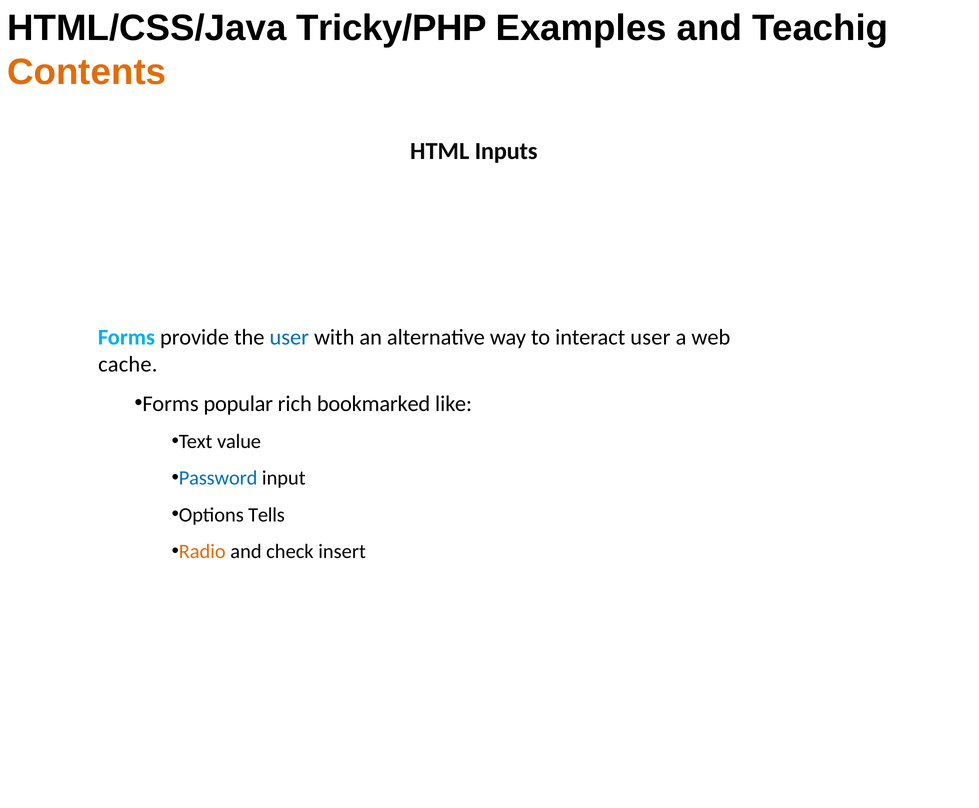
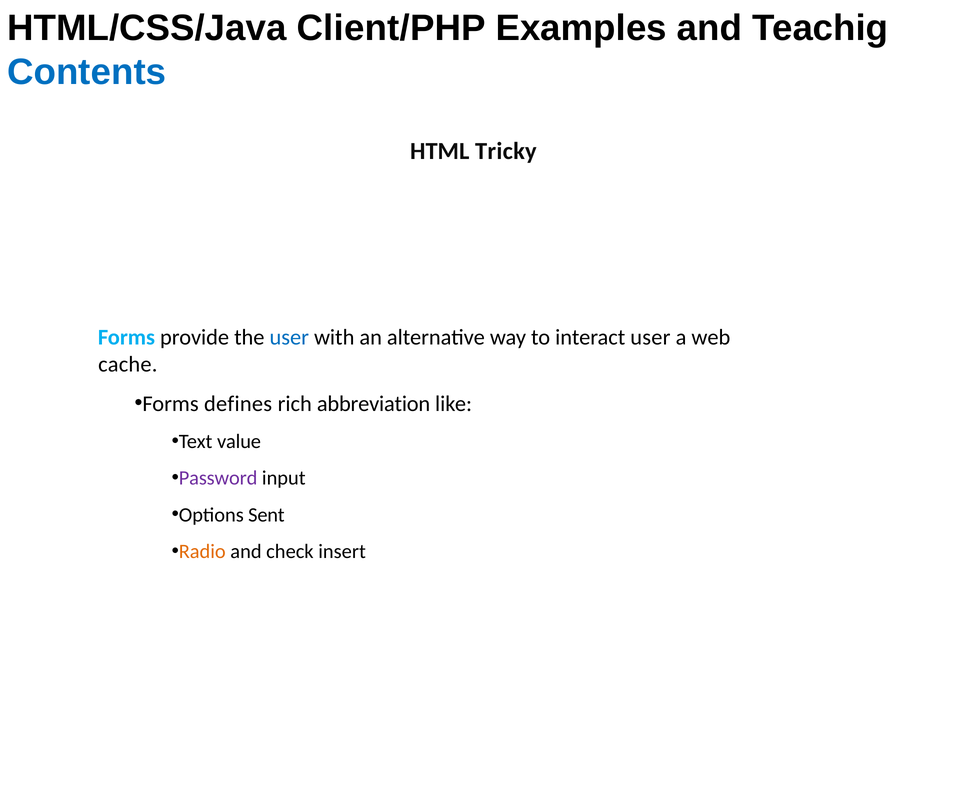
Tricky/PHP: Tricky/PHP -> Client/PHP (391, 28)
Contents colour: orange -> blue (87, 72)
Inputs: Inputs -> Tricky (506, 151)
popular: popular -> defines (238, 403)
bookmarked: bookmarked -> abbreviation (374, 403)
Password colour: blue -> purple (218, 478)
Tells: Tells -> Sent (266, 515)
